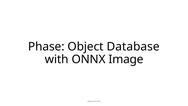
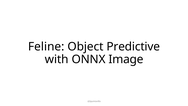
Phase: Phase -> Feline (46, 46)
Database: Database -> Predictive (133, 46)
